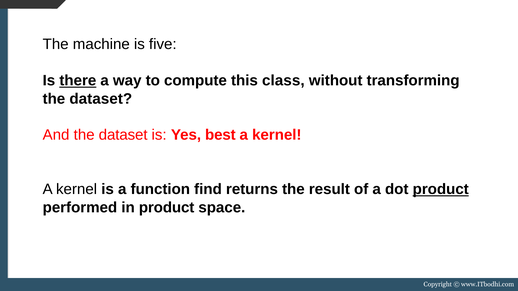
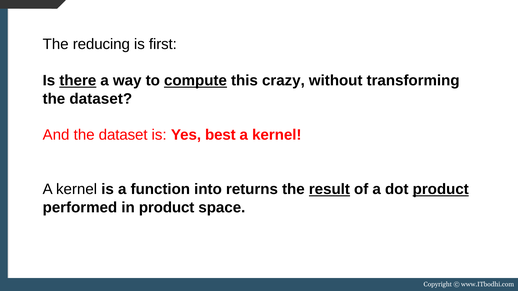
machine: machine -> reducing (101, 44)
five: five -> first (163, 44)
compute underline: none -> present (195, 81)
class: class -> crazy (283, 81)
find: find -> into (208, 190)
result underline: none -> present (329, 190)
